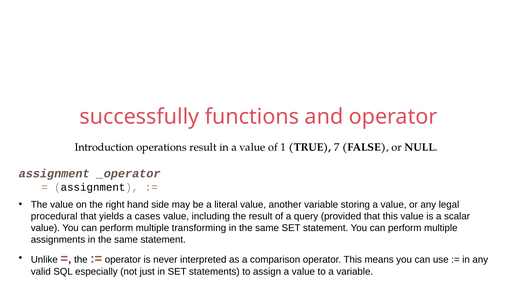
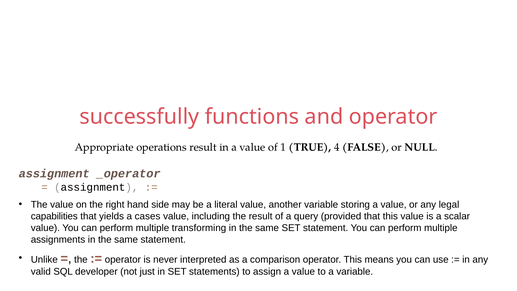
Introduction: Introduction -> Appropriate (104, 147)
7: 7 -> 4 (337, 147)
procedural: procedural -> capabilities (54, 216)
especially: especially -> developer (96, 272)
